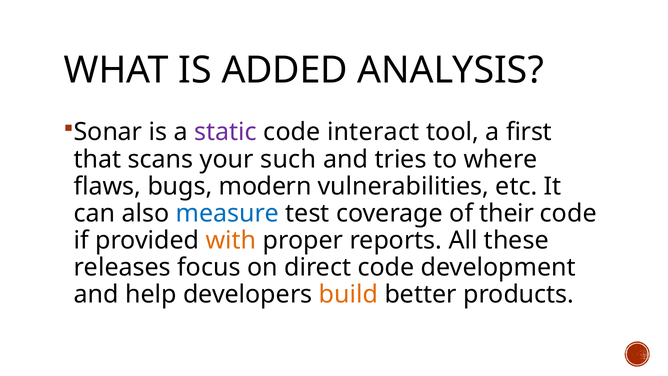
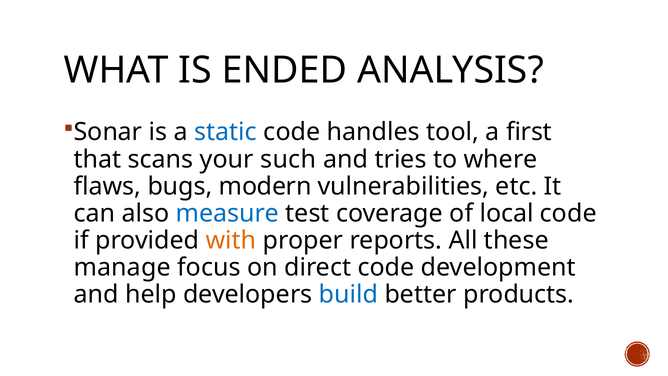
ADDED: ADDED -> ENDED (284, 70)
static colour: purple -> blue (226, 132)
interact: interact -> handles (373, 132)
their: their -> local (507, 213)
releases: releases -> manage (122, 267)
build colour: orange -> blue (348, 294)
